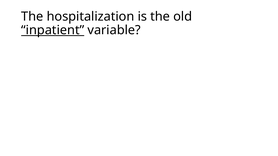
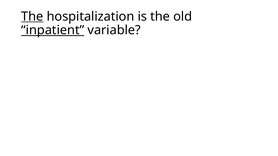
The underline: none -> present (32, 16)
